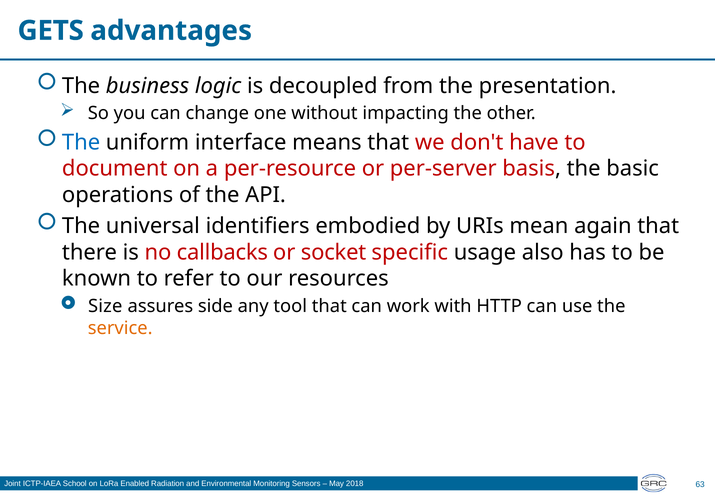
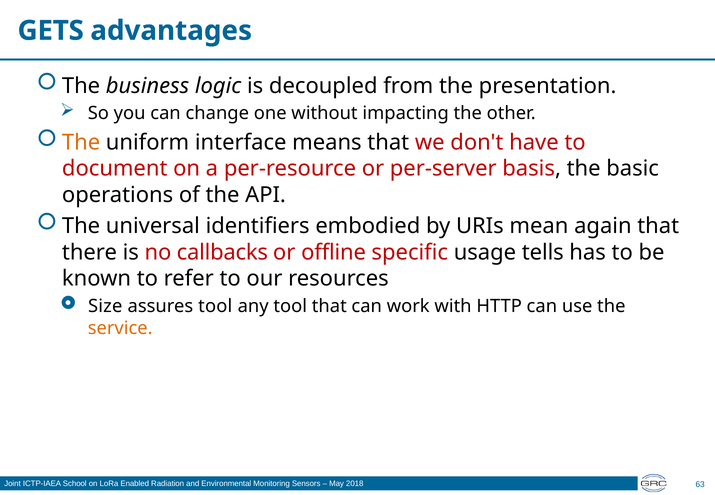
The colour: blue -> orange (81, 142)
socket: socket -> offline (334, 252)
also: also -> tells (543, 252)
assures side: side -> tool (215, 306)
